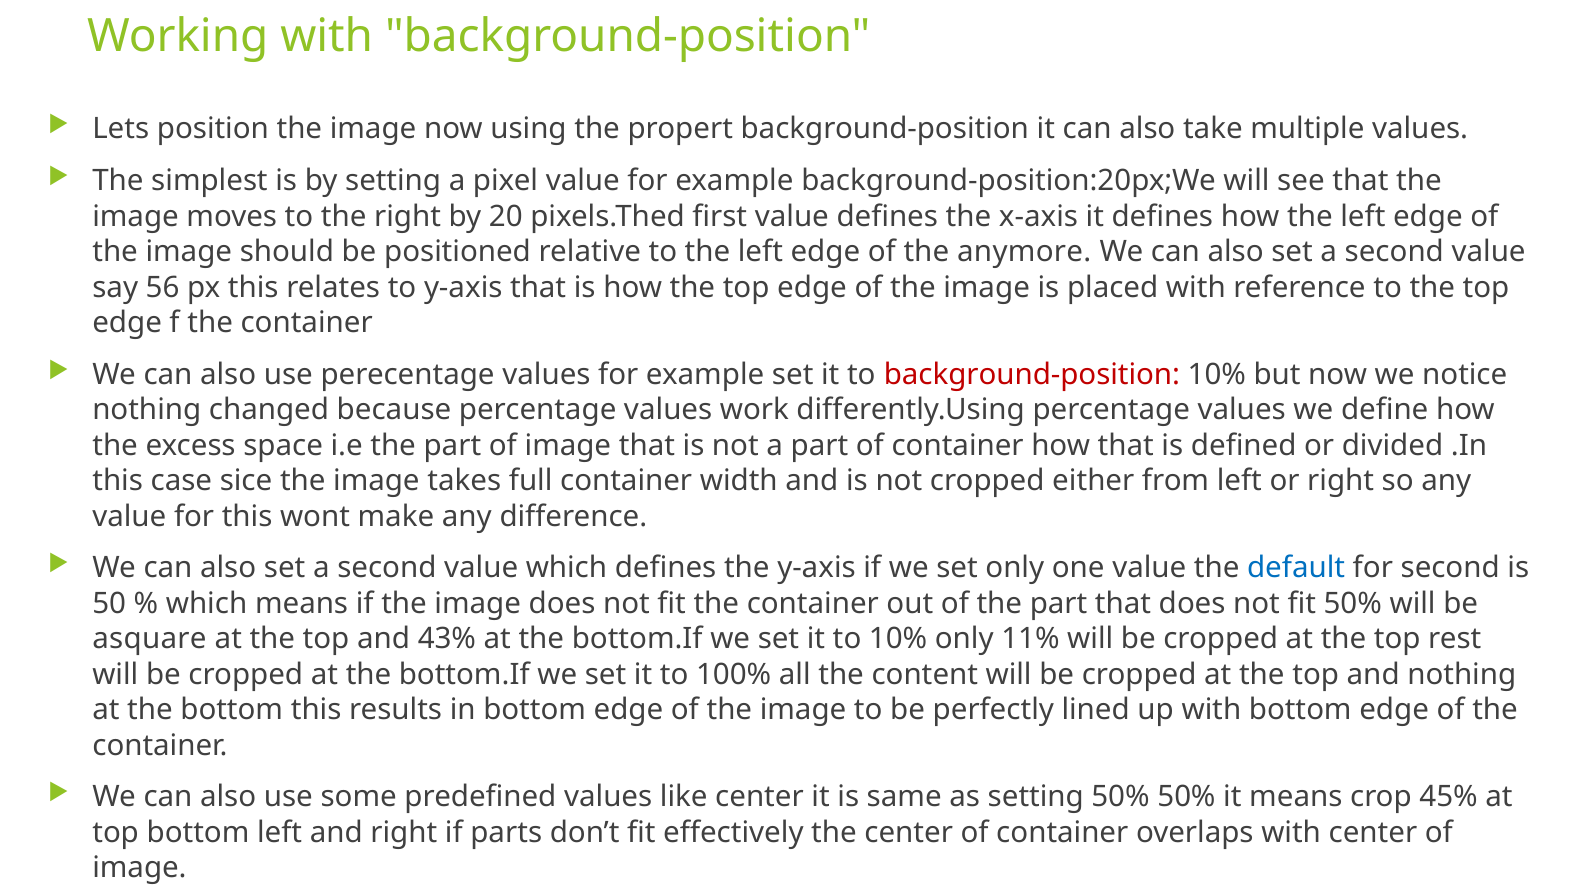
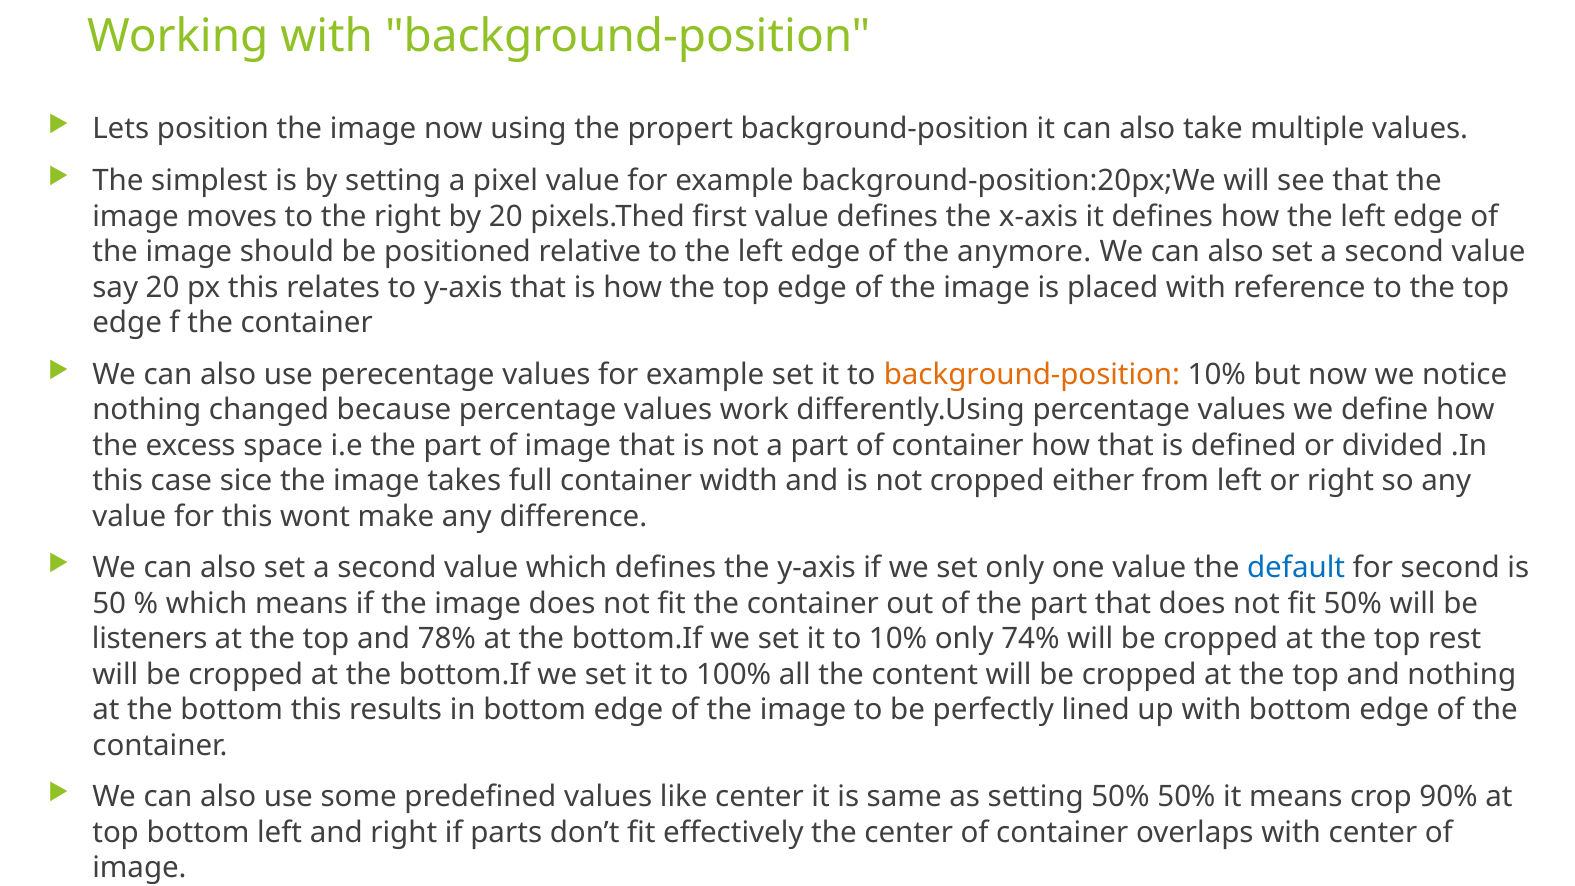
say 56: 56 -> 20 (163, 287)
background-position colour: red -> orange (1032, 375)
asquare: asquare -> listeners (150, 639)
43%: 43% -> 78% (447, 639)
11%: 11% -> 74% (1030, 639)
45%: 45% -> 90% (1449, 797)
